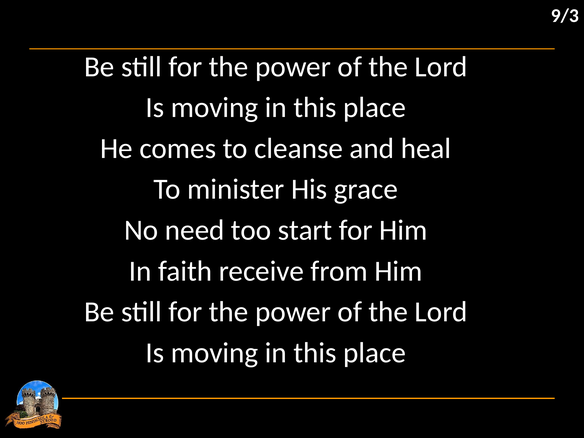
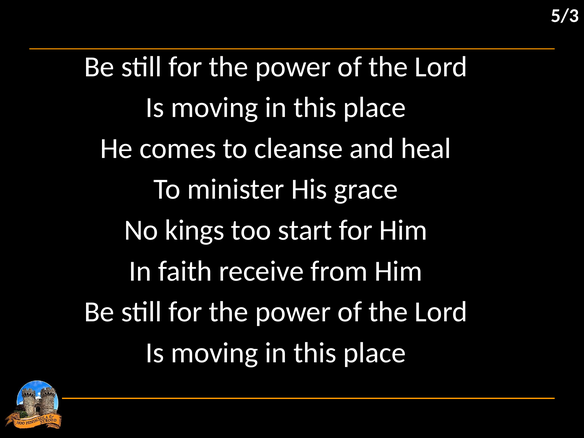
9/3: 9/3 -> 5/3 (565, 16)
need: need -> kings (195, 230)
